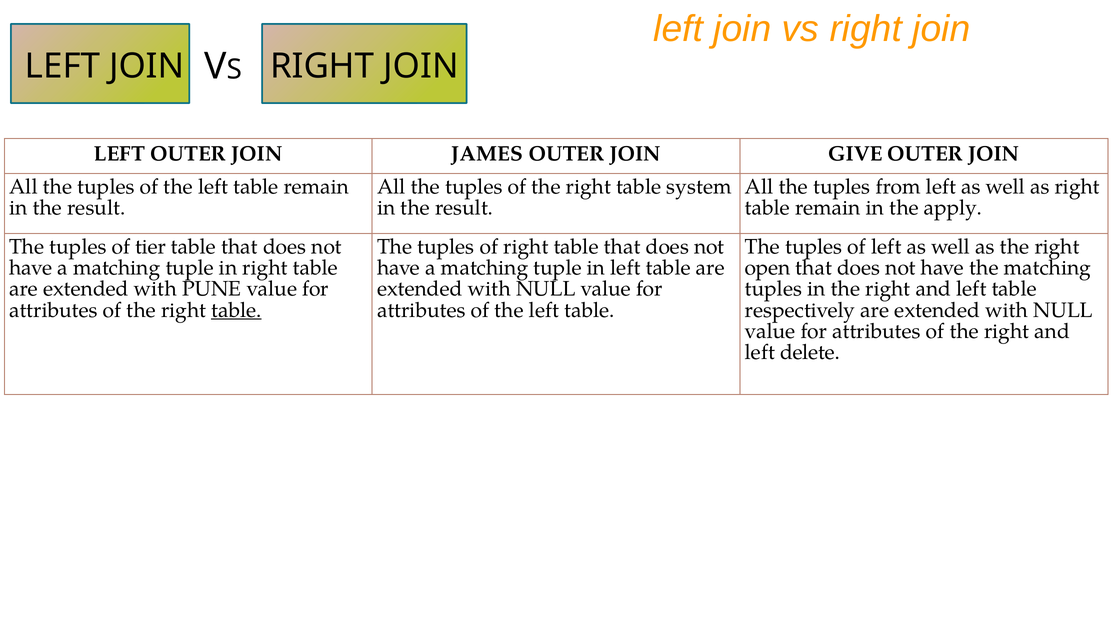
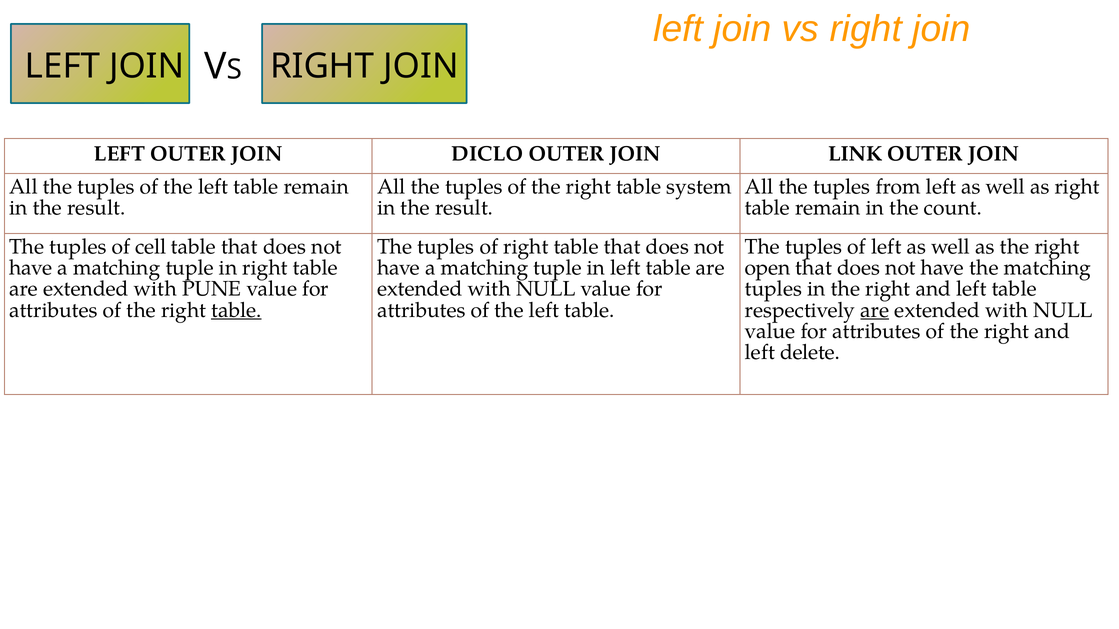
JAMES: JAMES -> DICLO (487, 154)
GIVE: GIVE -> LINK (855, 154)
apply: apply -> count (953, 208)
tier: tier -> cell (151, 247)
are underline: none -> present (875, 310)
